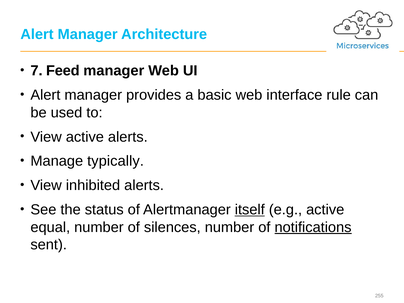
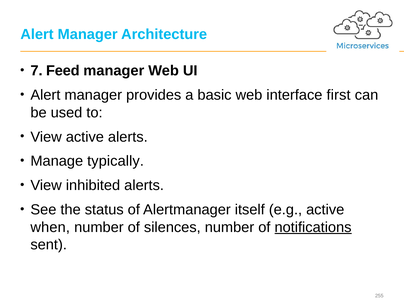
rule: rule -> first (339, 95)
itself underline: present -> none (250, 210)
equal: equal -> when (50, 227)
